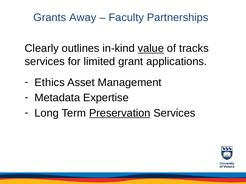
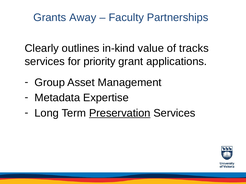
value underline: present -> none (151, 49)
limited: limited -> priority (100, 62)
Ethics: Ethics -> Group (50, 83)
